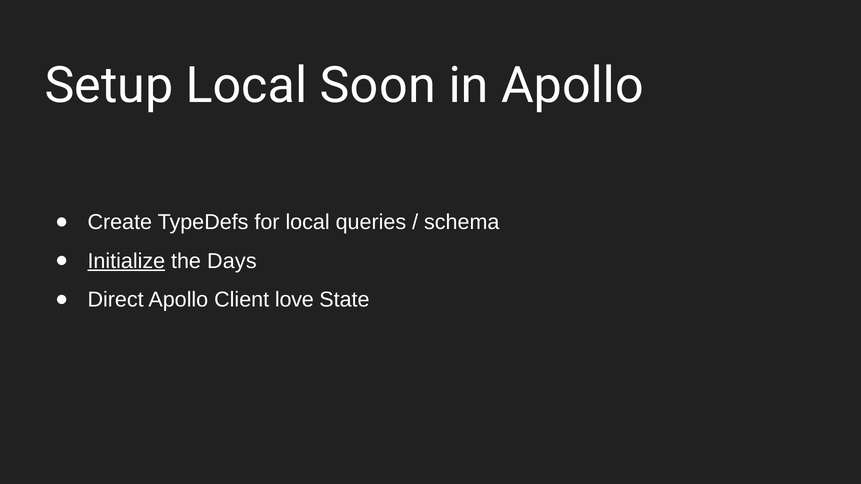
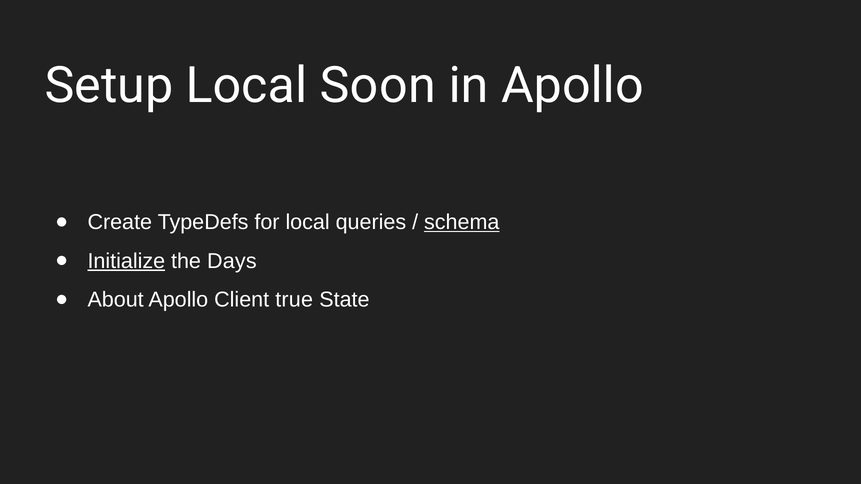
schema underline: none -> present (462, 222)
Direct: Direct -> About (116, 300)
love: love -> true (294, 300)
